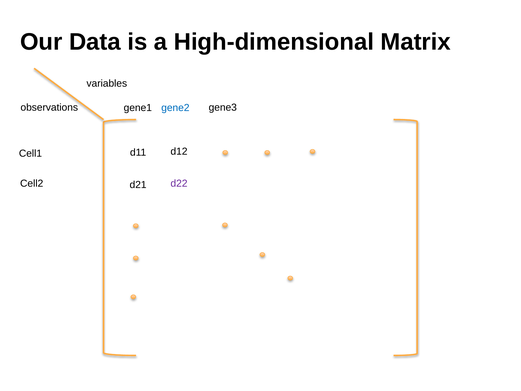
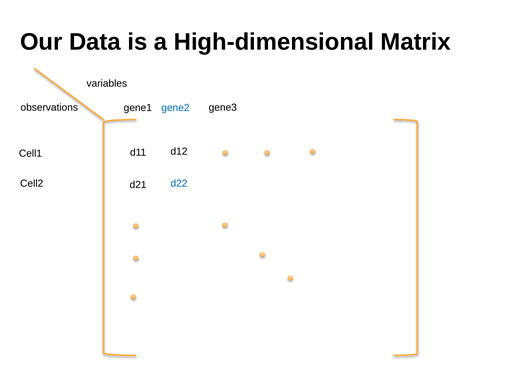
d22 colour: purple -> blue (179, 183)
